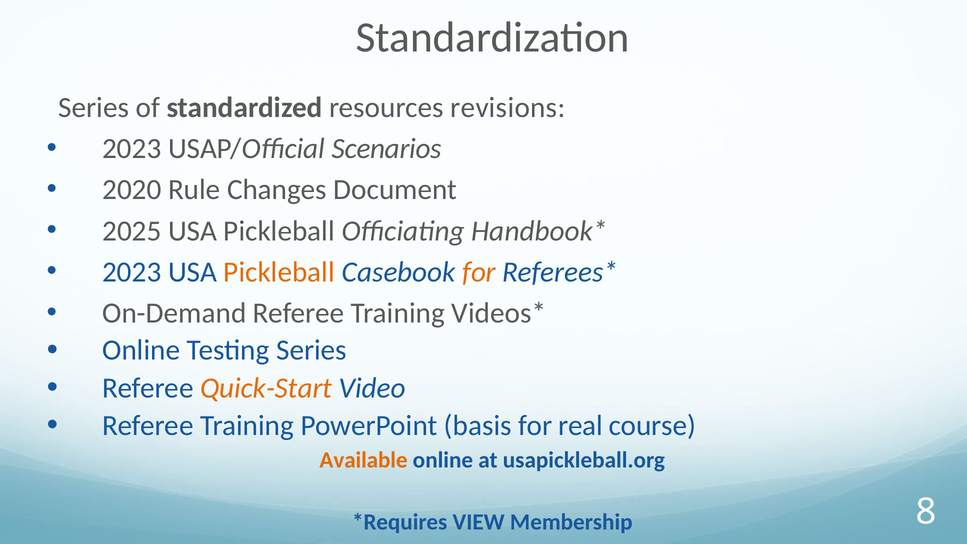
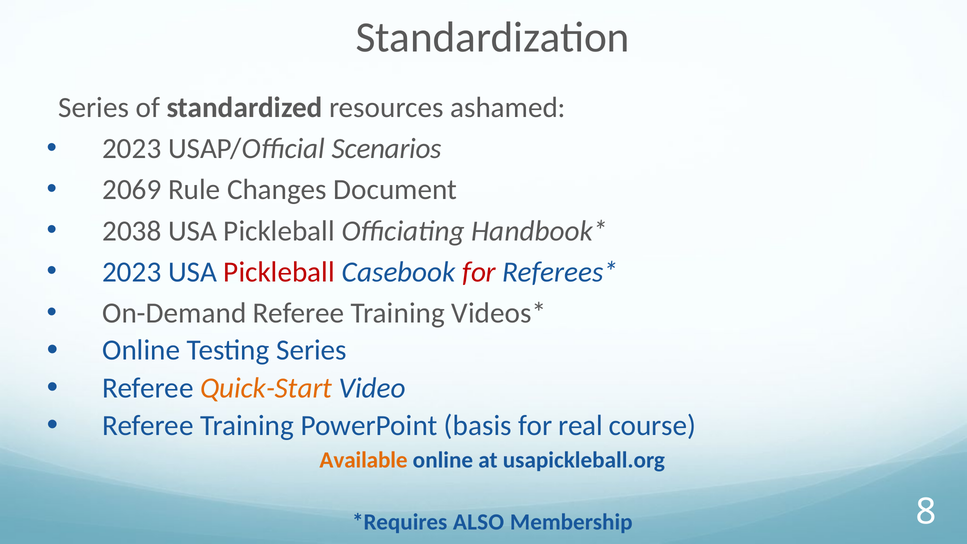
revisions: revisions -> ashamed (508, 108)
2020: 2020 -> 2069 (132, 190)
2025: 2025 -> 2038 (132, 231)
Pickleball colour: orange -> red (279, 272)
for colour: orange -> red (479, 272)
VIEW: VIEW -> ALSO (479, 522)
